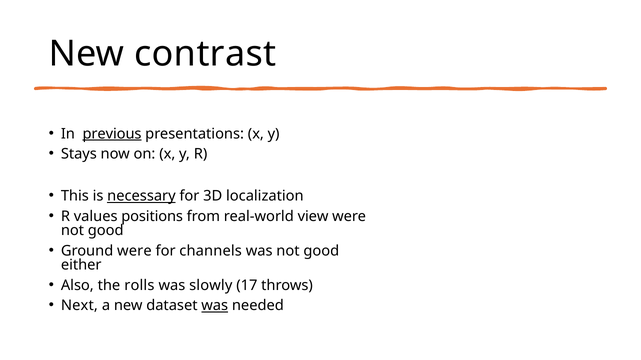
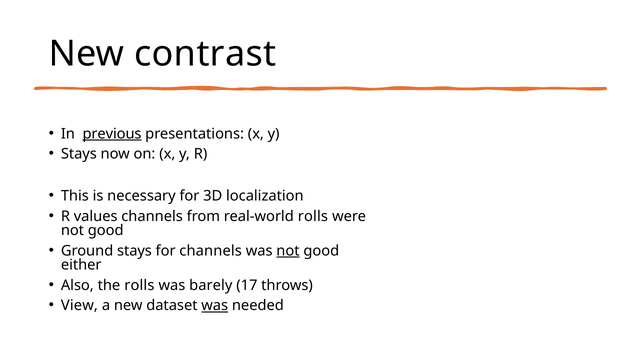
necessary underline: present -> none (141, 196)
values positions: positions -> channels (152, 217)
real-world view: view -> rolls (313, 217)
Ground were: were -> stays (134, 251)
not underline: none -> present (288, 251)
slowly: slowly -> barely (211, 286)
Next: Next -> View (79, 306)
